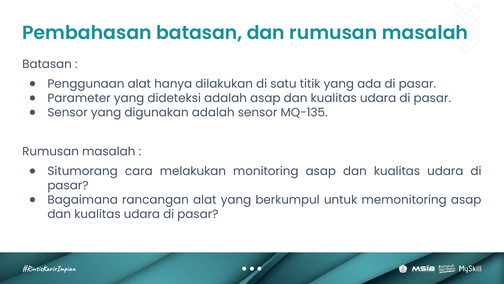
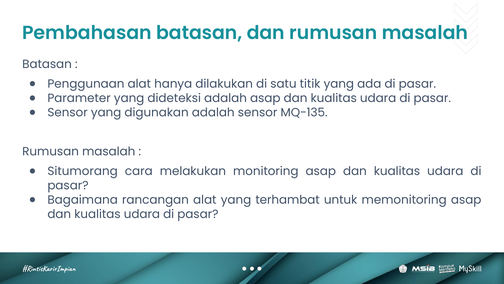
berkumpul: berkumpul -> terhambat (288, 200)
